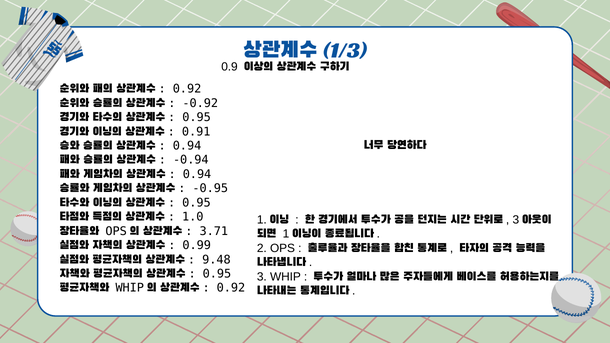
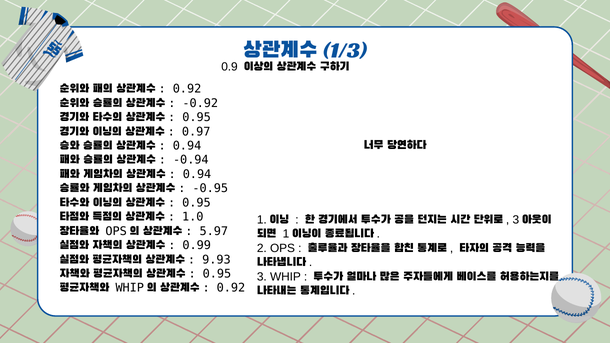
0.91: 0.91 -> 0.97 (196, 132)
3.71: 3.71 -> 5.97 (214, 231)
9.48: 9.48 -> 9.93 (216, 260)
